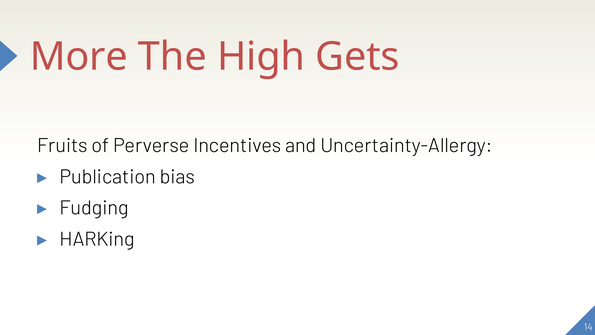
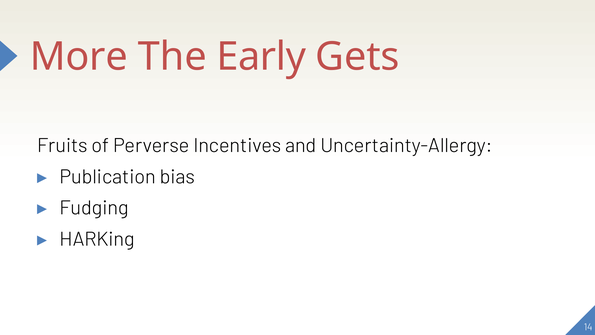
High: High -> Early (261, 57)
